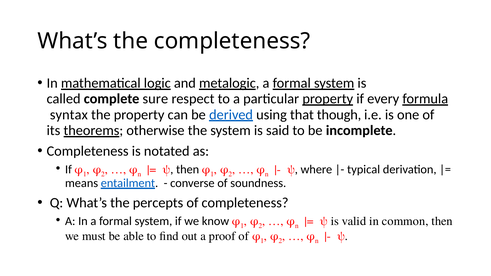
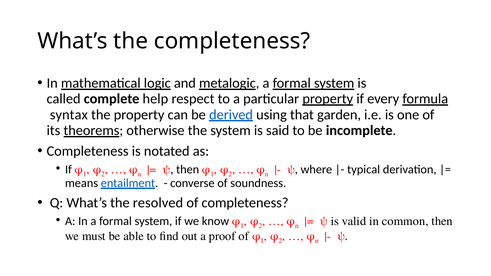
sure: sure -> help (155, 99)
though: though -> garden (339, 115)
percepts: percepts -> resolved (158, 203)
